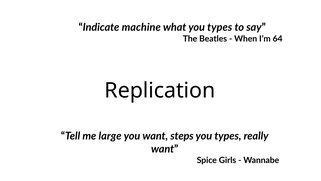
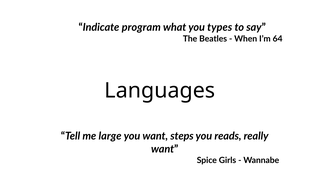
machine: machine -> program (141, 27)
Replication: Replication -> Languages (160, 90)
types: types -> reads (228, 136)
